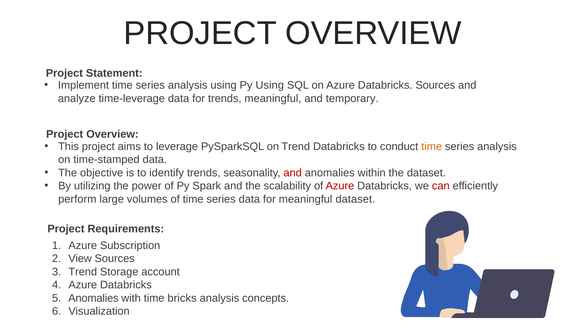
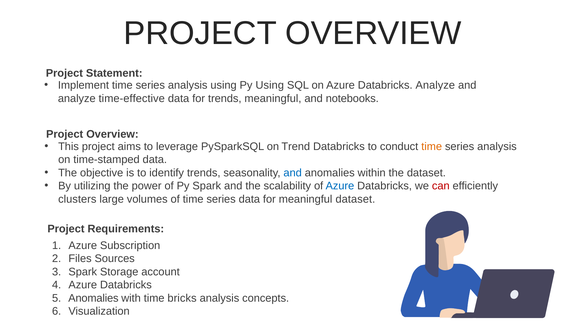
Databricks Sources: Sources -> Analyze (435, 85)
time-leverage: time-leverage -> time-effective (132, 98)
temporary: temporary -> notebooks (352, 98)
and colour: red -> blue (293, 172)
Azure colour: red -> blue (340, 186)
perform: perform -> clusters (77, 199)
View: View -> Files (80, 258)
Trend: Trend -> Spark (83, 271)
